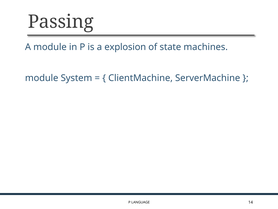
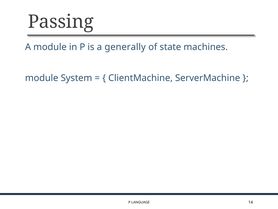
explosion: explosion -> generally (125, 47)
